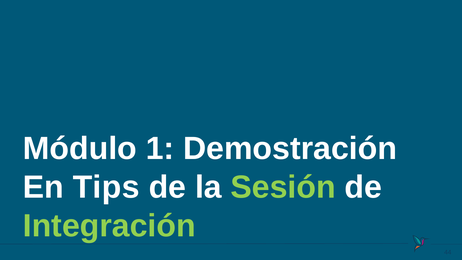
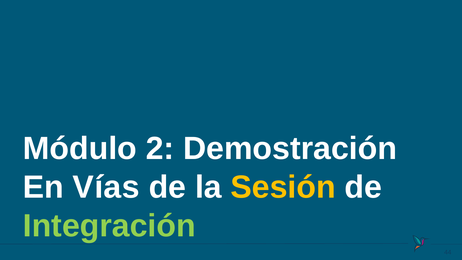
1: 1 -> 2 (160, 149)
Tips: Tips -> Vías (106, 187)
Sesión colour: light green -> yellow (283, 187)
